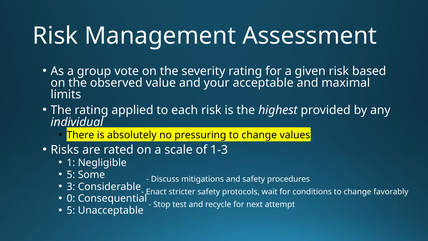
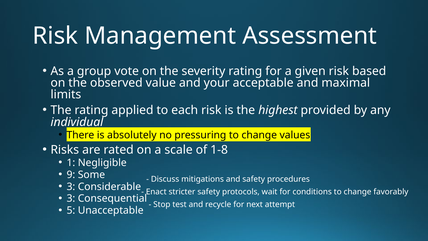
1-3: 1-3 -> 1-8 (219, 150)
5: 5 -> 9 (71, 174)
0: 0 -> 3 (71, 198)
